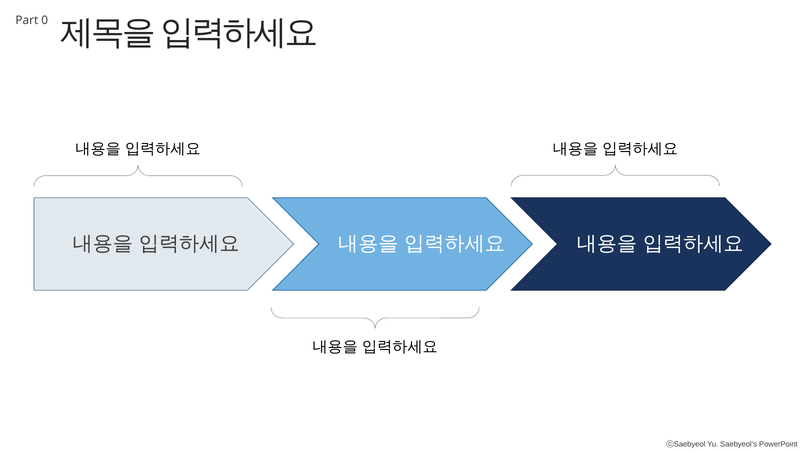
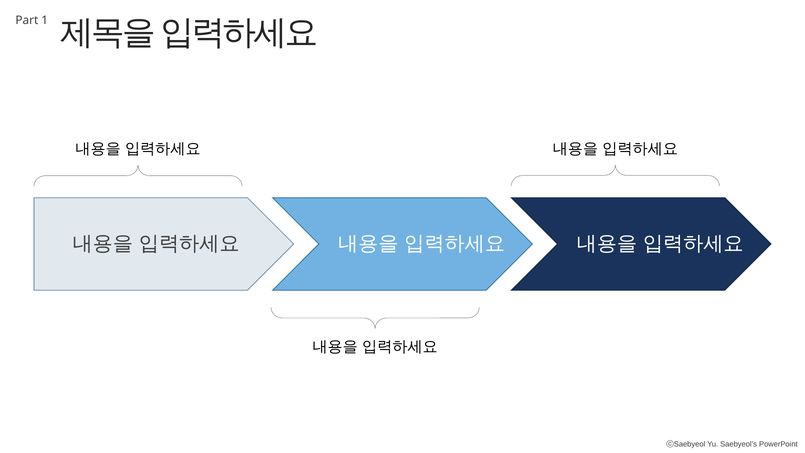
0: 0 -> 1 (45, 20)
